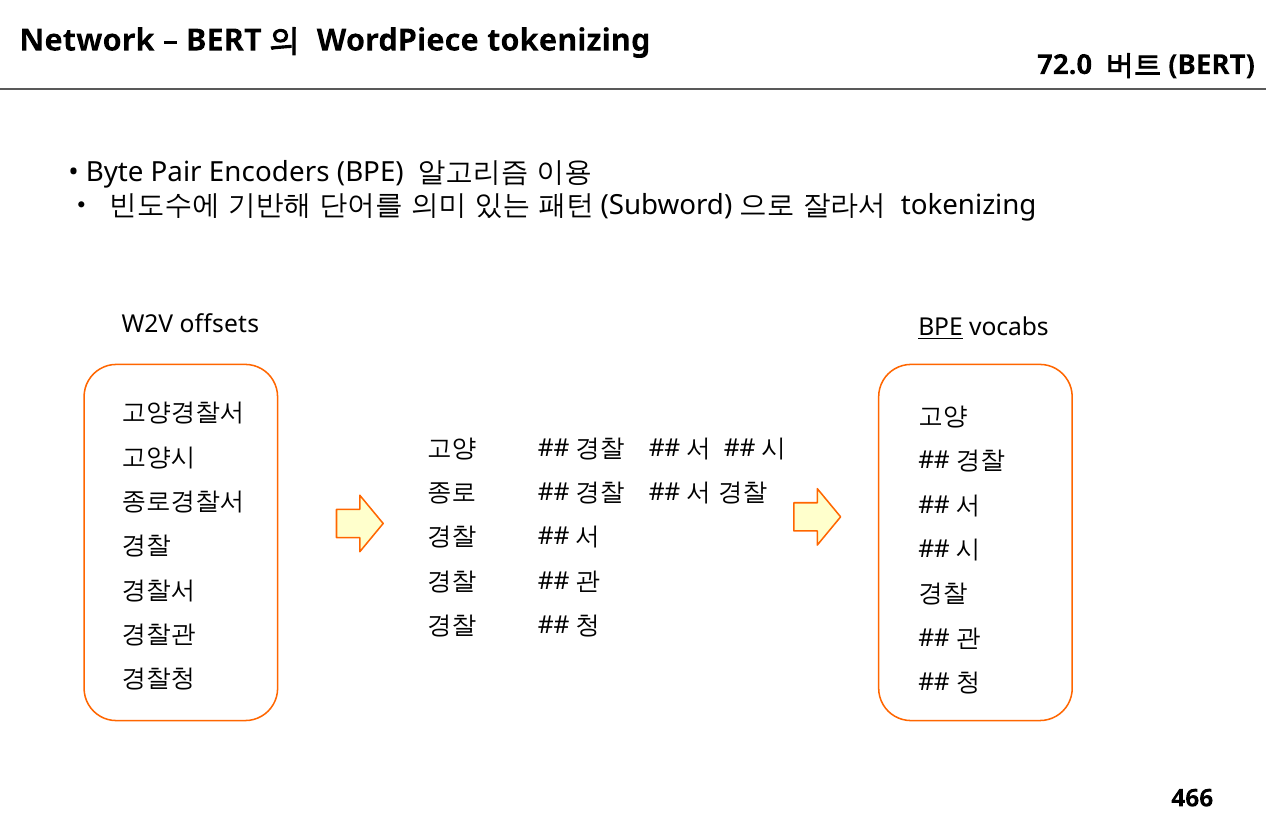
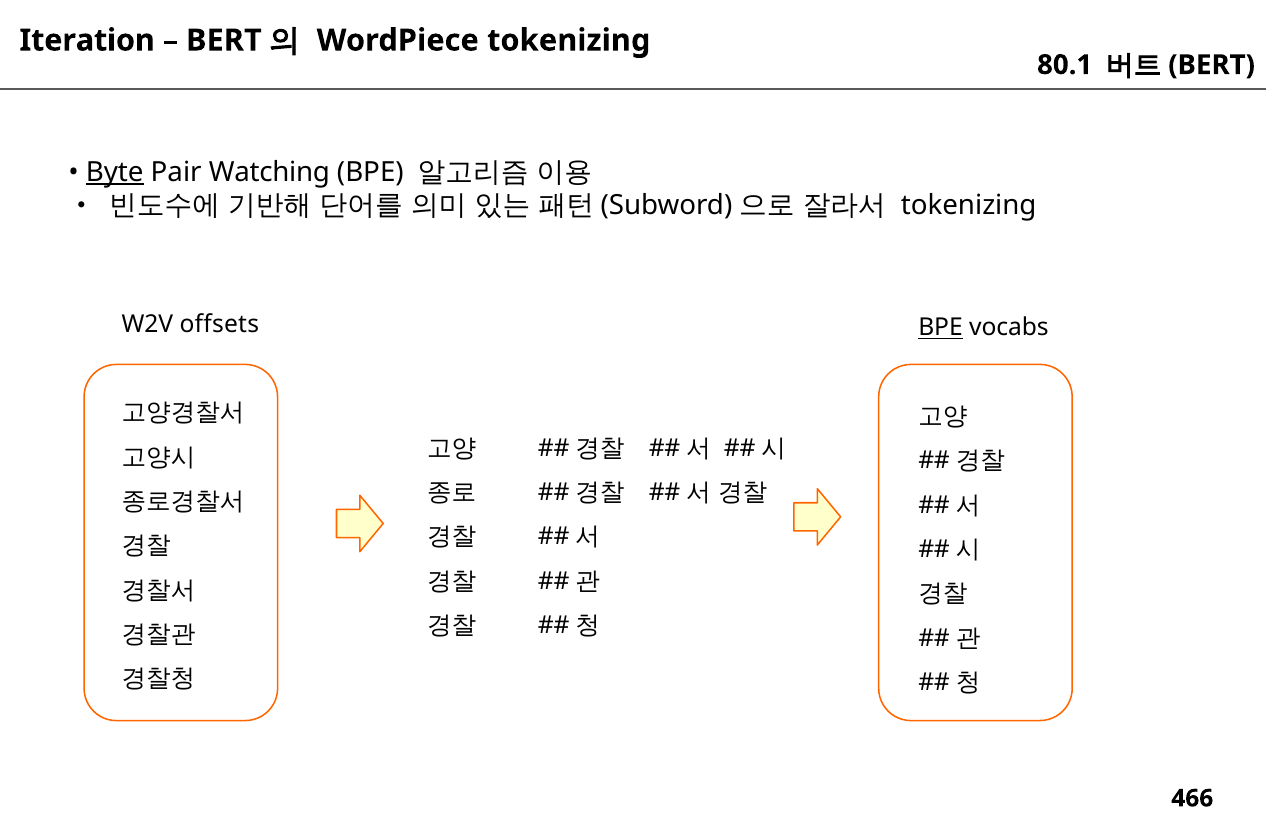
Network: Network -> Iteration (87, 40)
72.0: 72.0 -> 80.1 (1065, 65)
Byte underline: none -> present (115, 172)
Encoders: Encoders -> Watching (269, 172)
